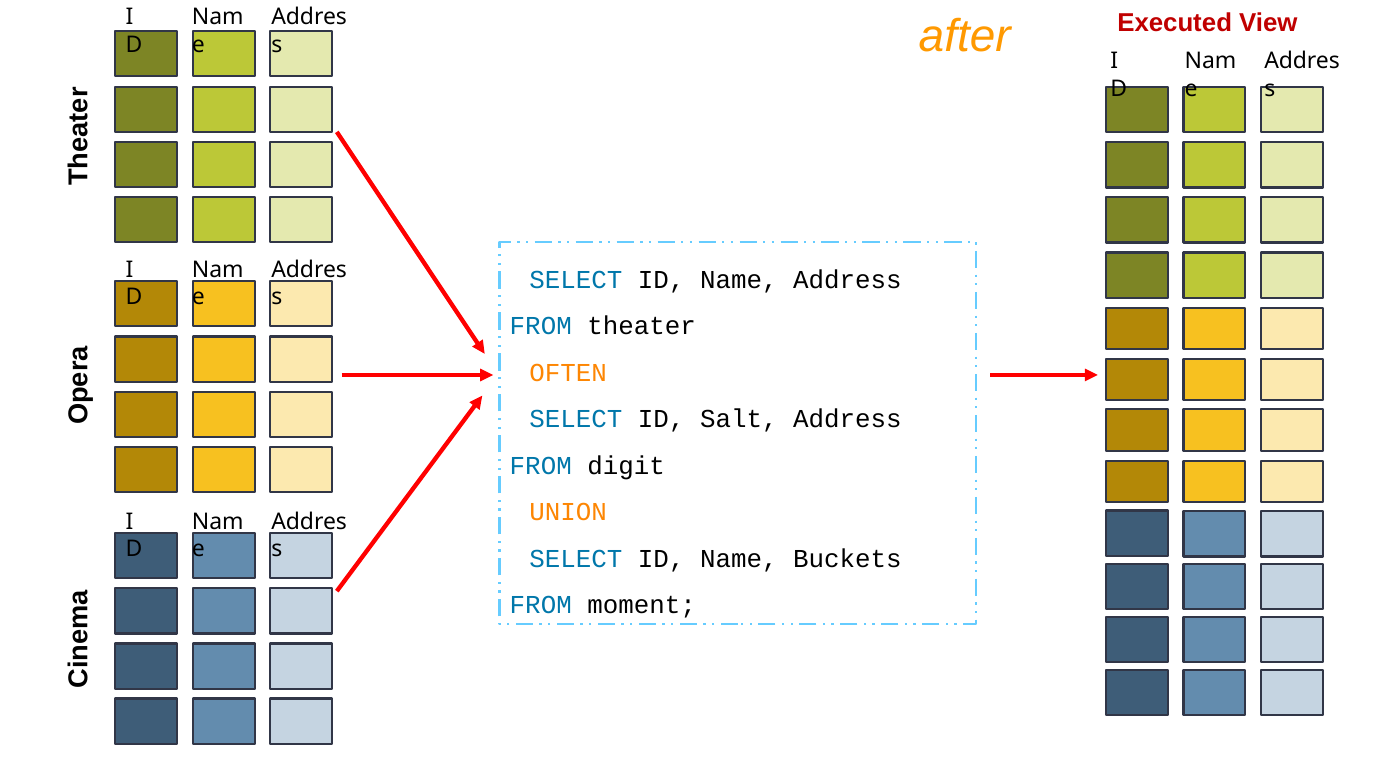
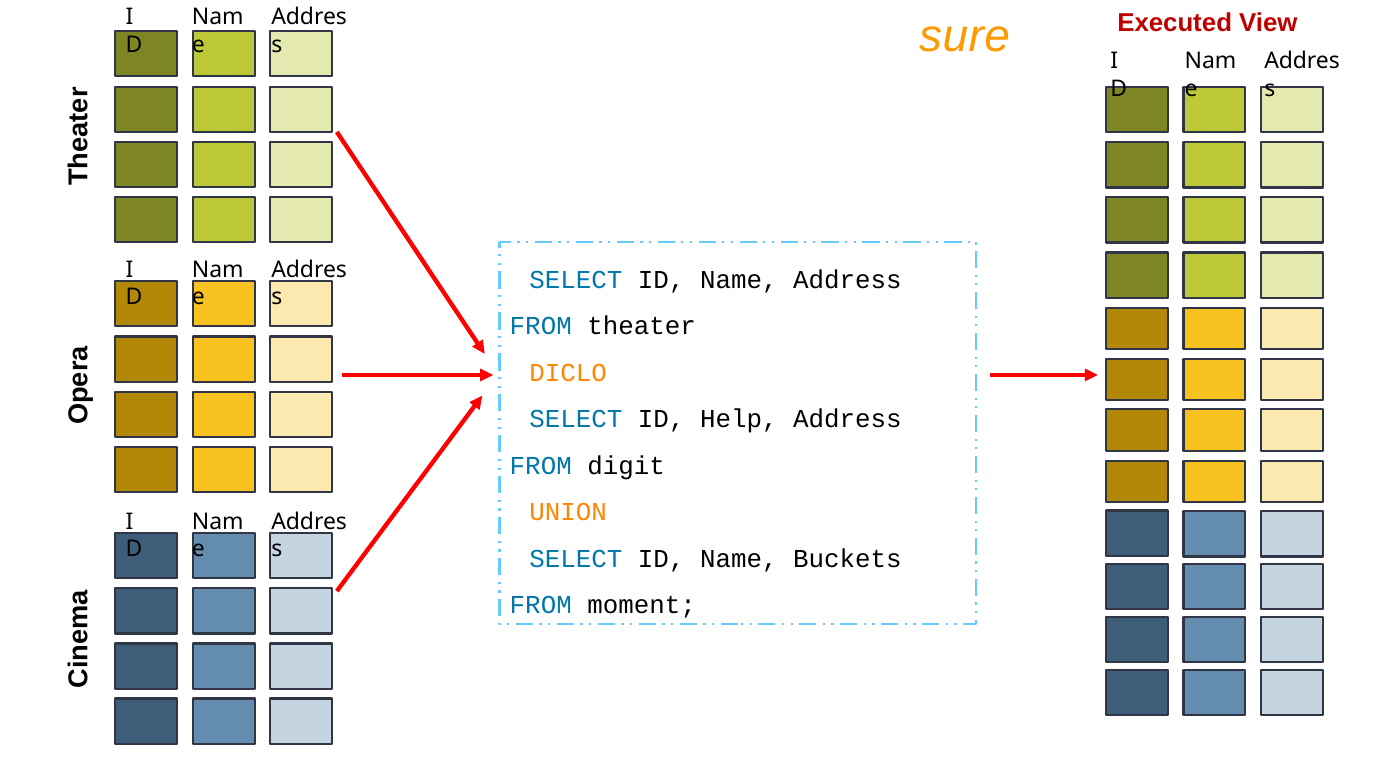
after: after -> sure (964, 36)
OFTEN: OFTEN -> DICLO (568, 373)
Salt: Salt -> Help (739, 419)
